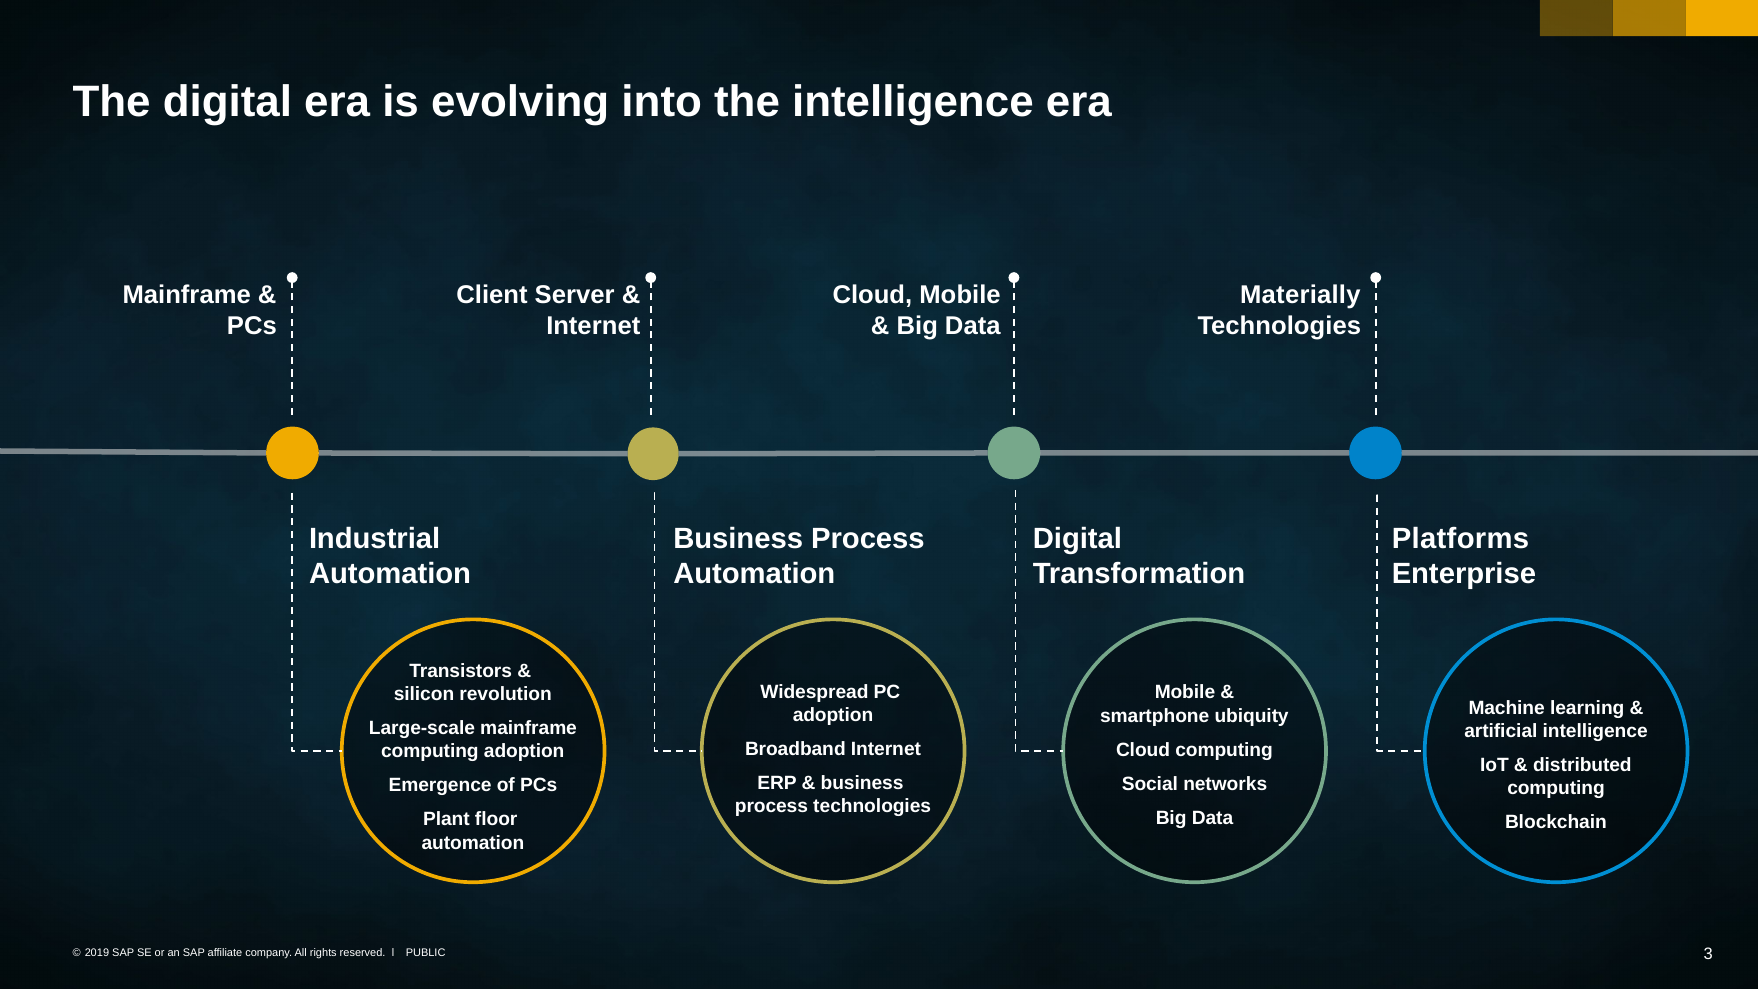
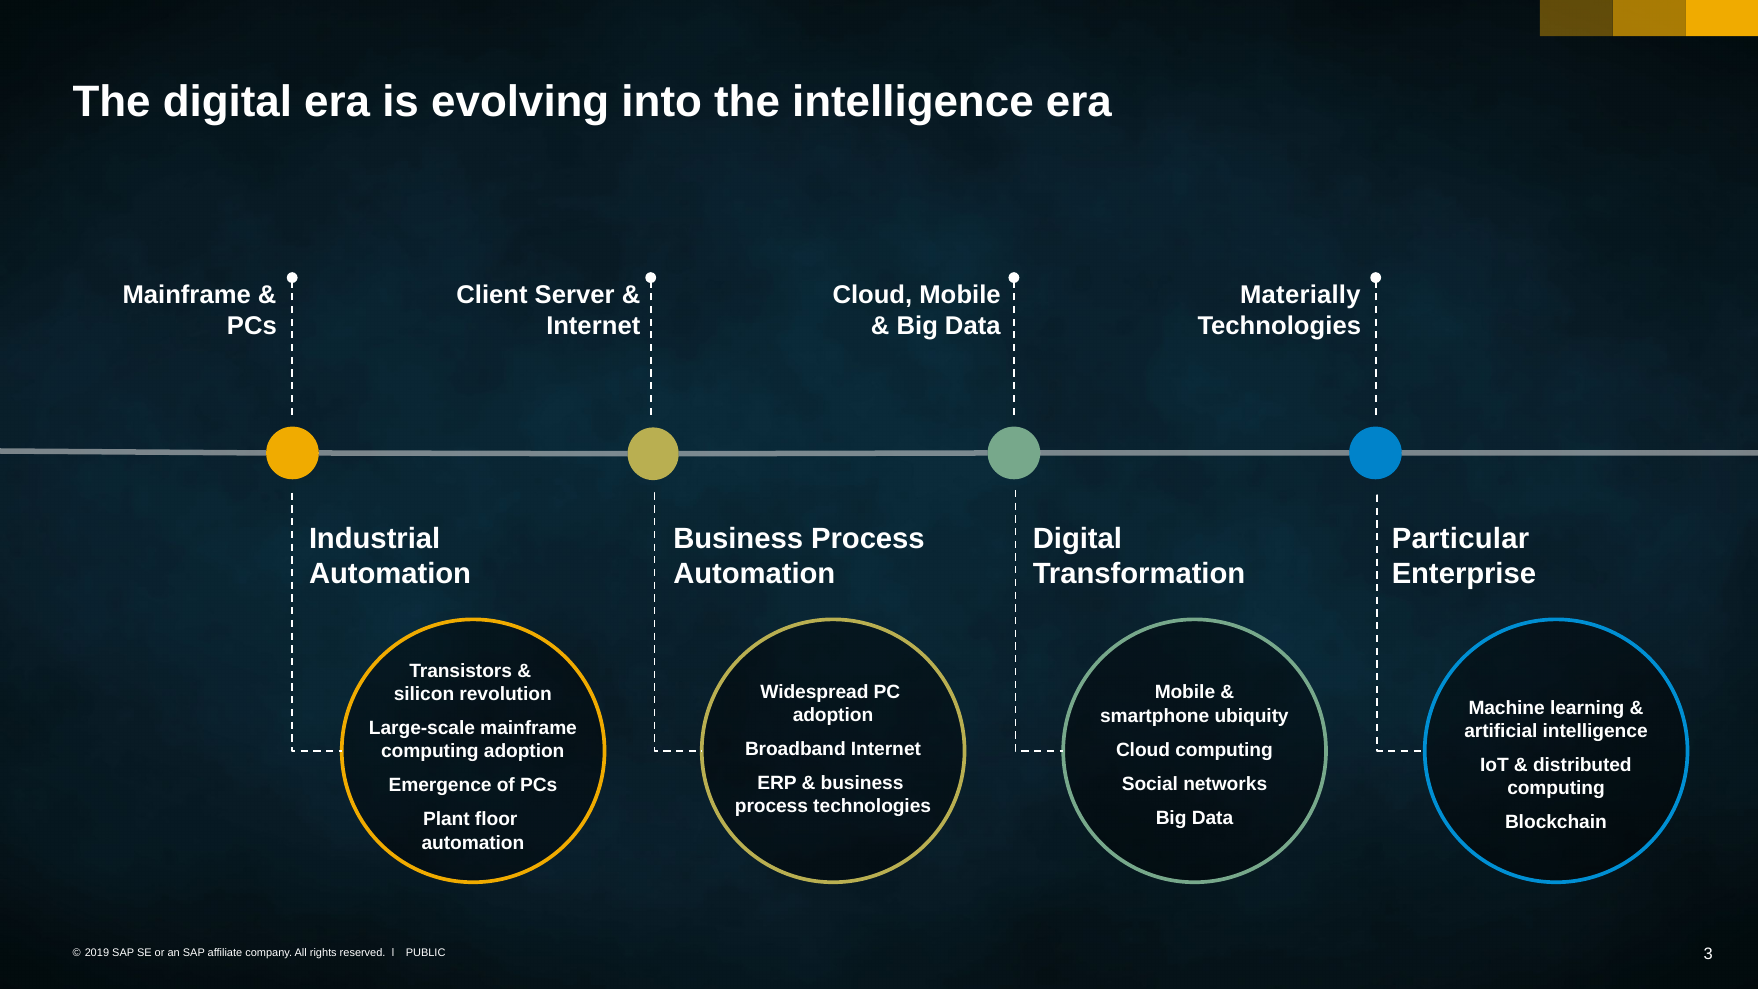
Platforms: Platforms -> Particular (1461, 539)
